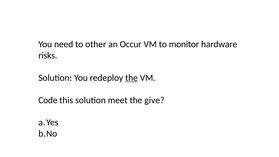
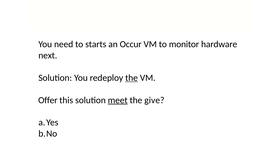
other: other -> starts (96, 44)
risks: risks -> next (48, 55)
Code: Code -> Offer (48, 100)
meet underline: none -> present (118, 100)
